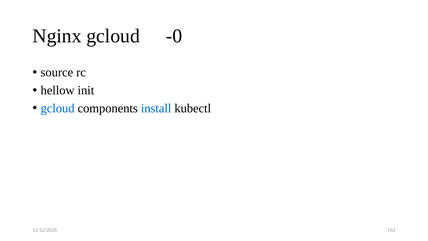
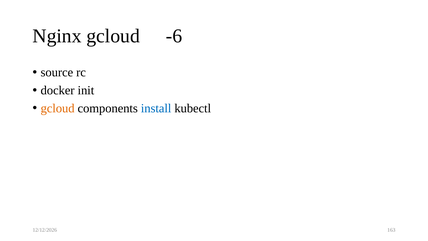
-0: -0 -> -6 (174, 36)
hellow: hellow -> docker (58, 90)
gcloud colour: blue -> orange (58, 108)
